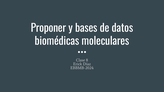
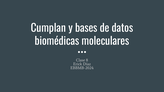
Proponer: Proponer -> Cumplan (48, 28)
